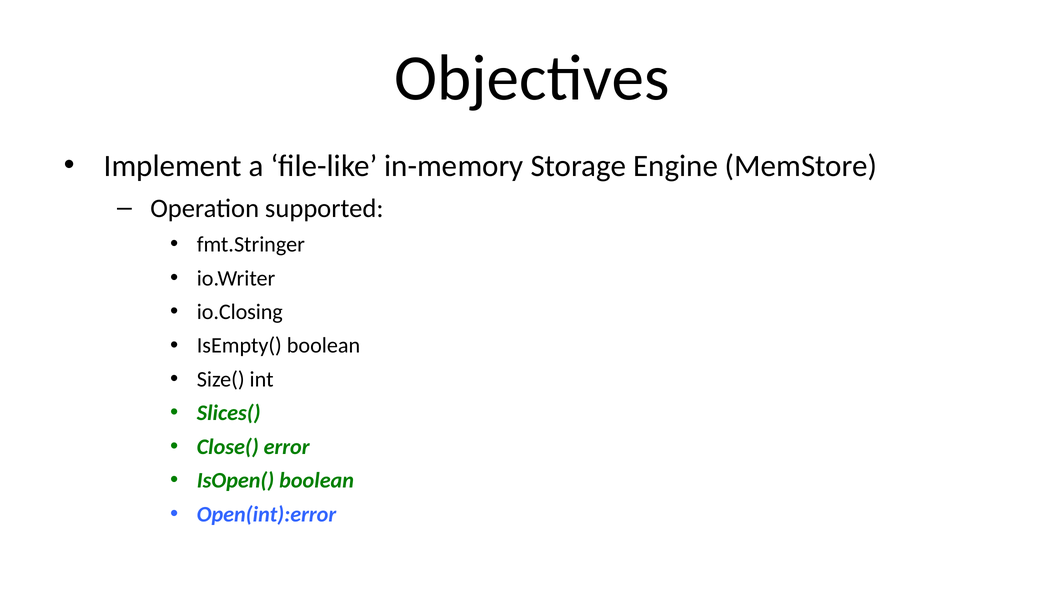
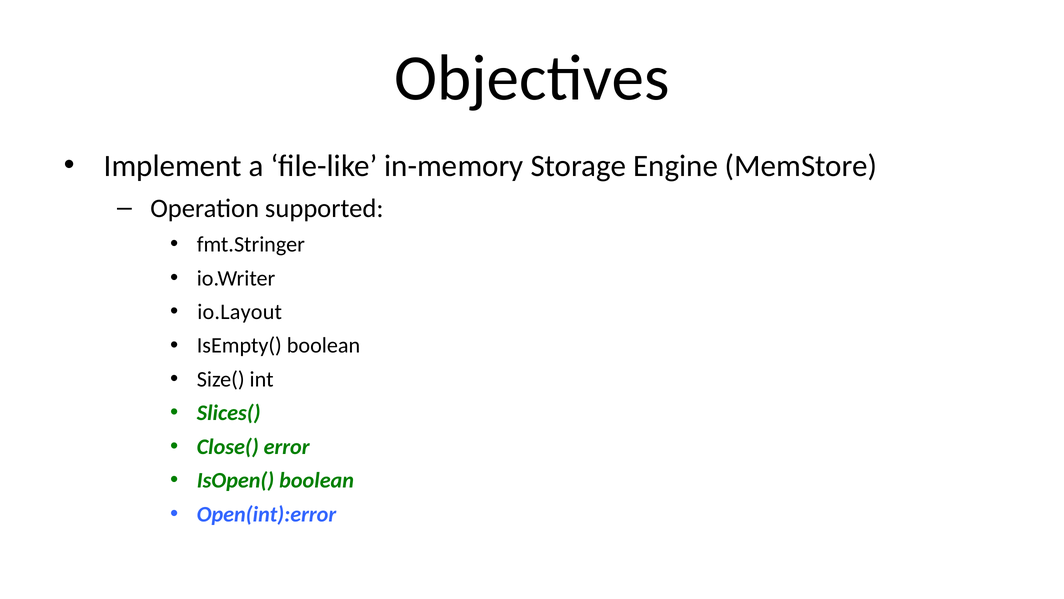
io.Closing: io.Closing -> io.Layout (240, 312)
